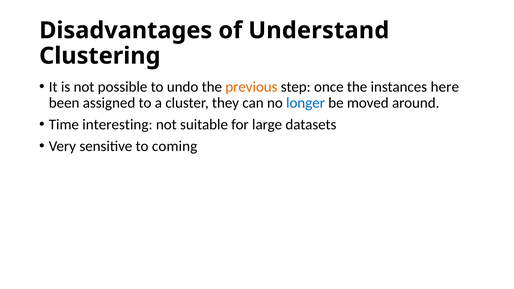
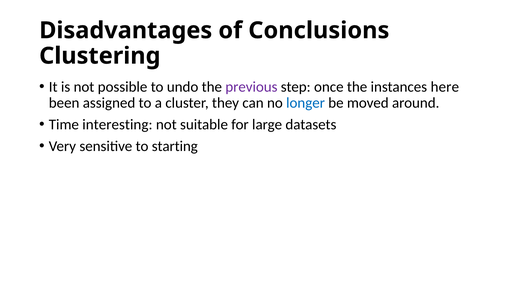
Understand: Understand -> Conclusions (319, 30)
previous colour: orange -> purple (251, 87)
coming: coming -> starting (175, 146)
